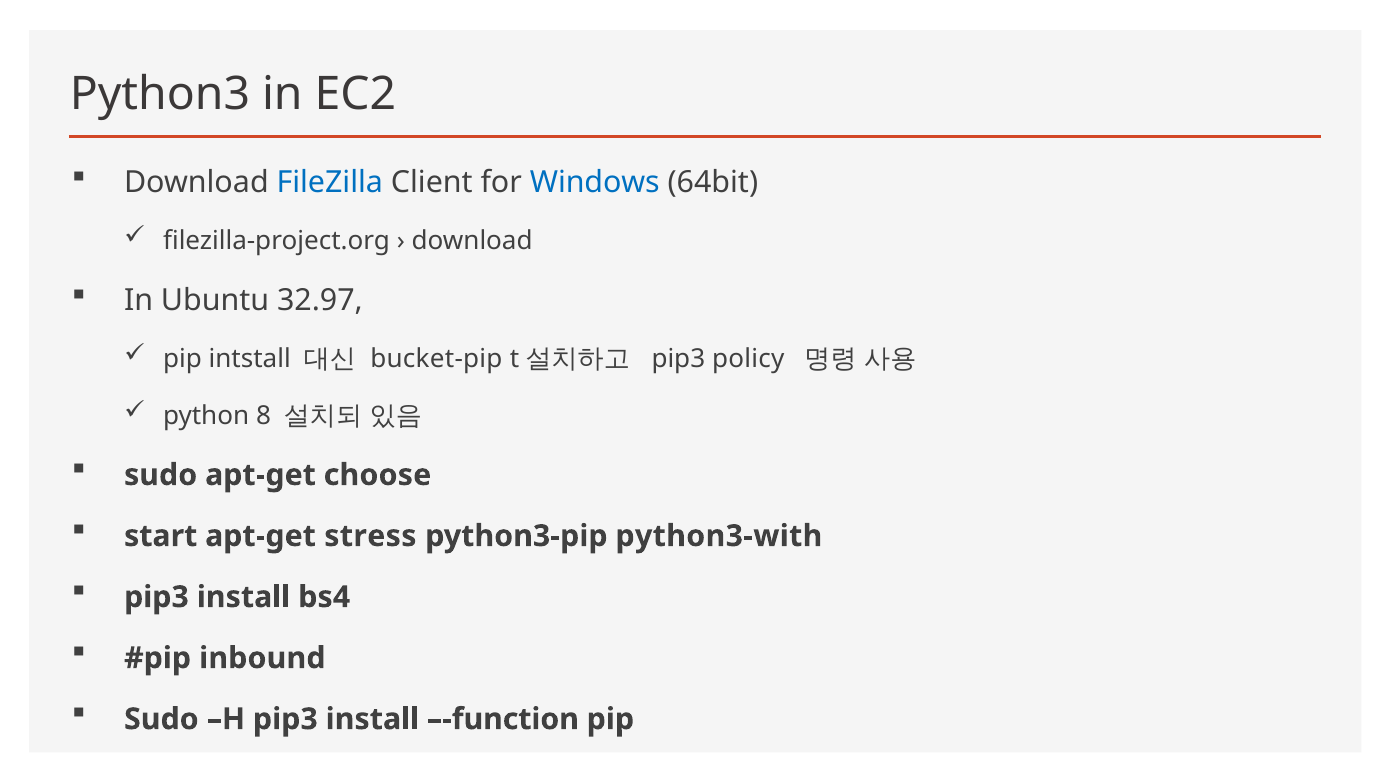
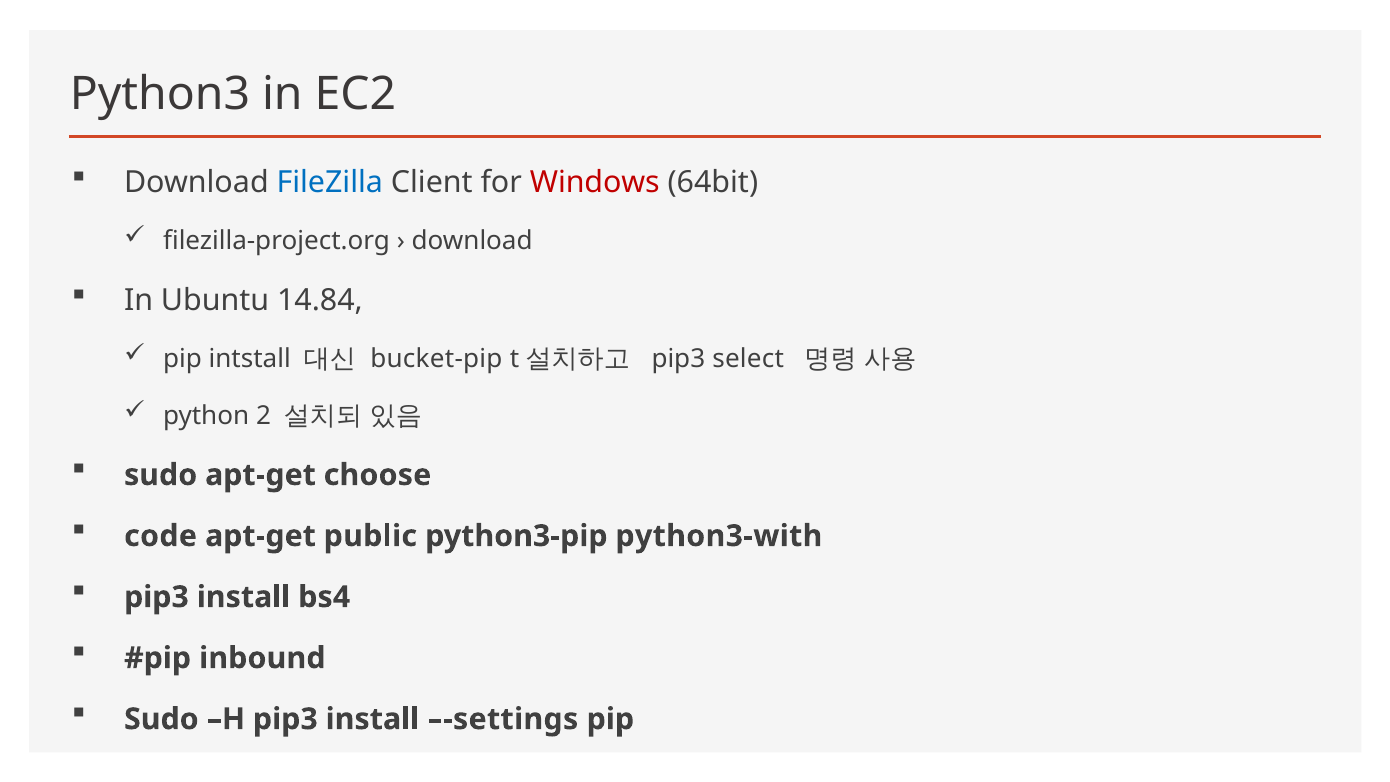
Windows colour: blue -> red (595, 182)
32.97: 32.97 -> 14.84 (320, 300)
policy: policy -> select (748, 359)
8: 8 -> 2 (264, 416)
start: start -> code (161, 536)
stress: stress -> public (370, 536)
–-function: –-function -> –-settings (503, 719)
